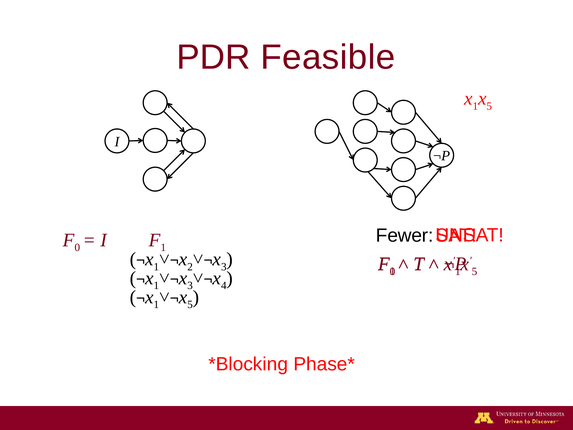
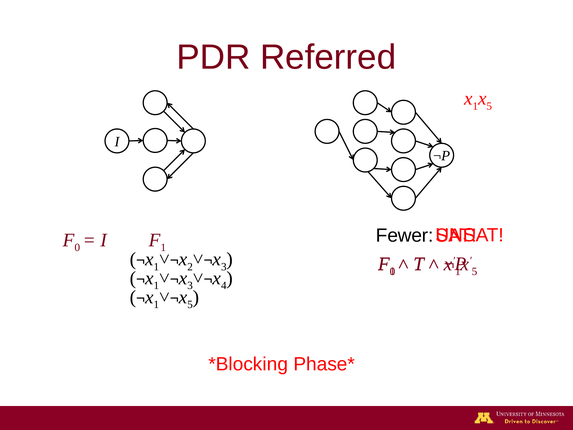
Feasible: Feasible -> Referred (328, 57)
